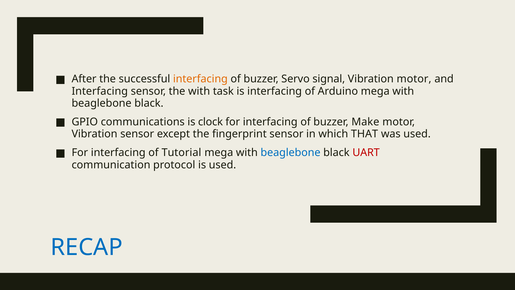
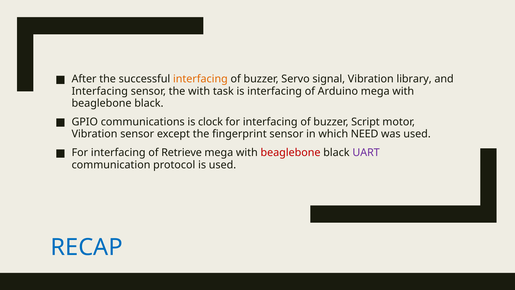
Vibration motor: motor -> library (414, 79)
Make: Make -> Script (365, 122)
THAT: THAT -> NEED (365, 134)
Tutorial: Tutorial -> Retrieve (182, 153)
beaglebone colour: blue -> red (291, 153)
UART colour: red -> purple (366, 153)
